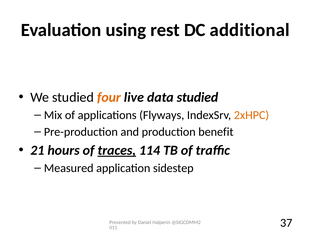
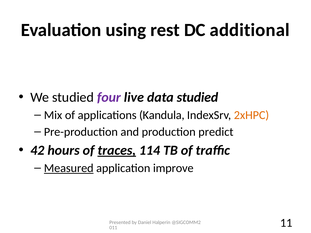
four colour: orange -> purple (109, 97)
Flyways: Flyways -> Kandula (162, 115)
benefit: benefit -> predict (216, 132)
21: 21 -> 42 (37, 150)
Measured underline: none -> present (69, 168)
sidestep: sidestep -> improve (173, 168)
37: 37 -> 11 (286, 223)
